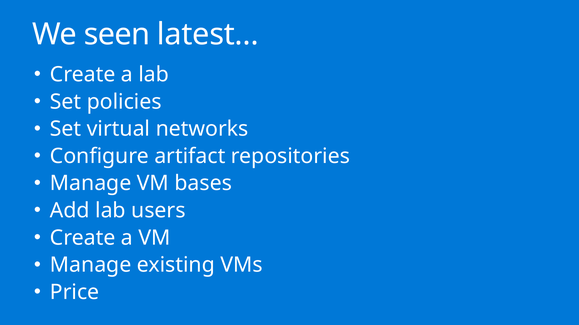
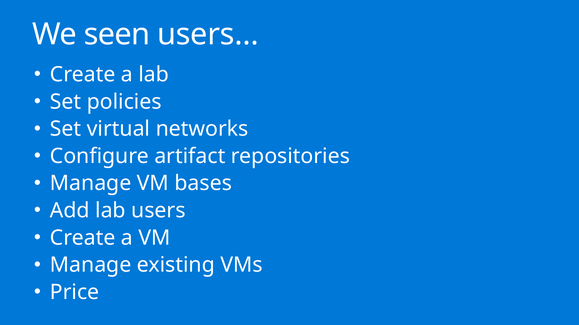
latest…: latest… -> users… (208, 34)
